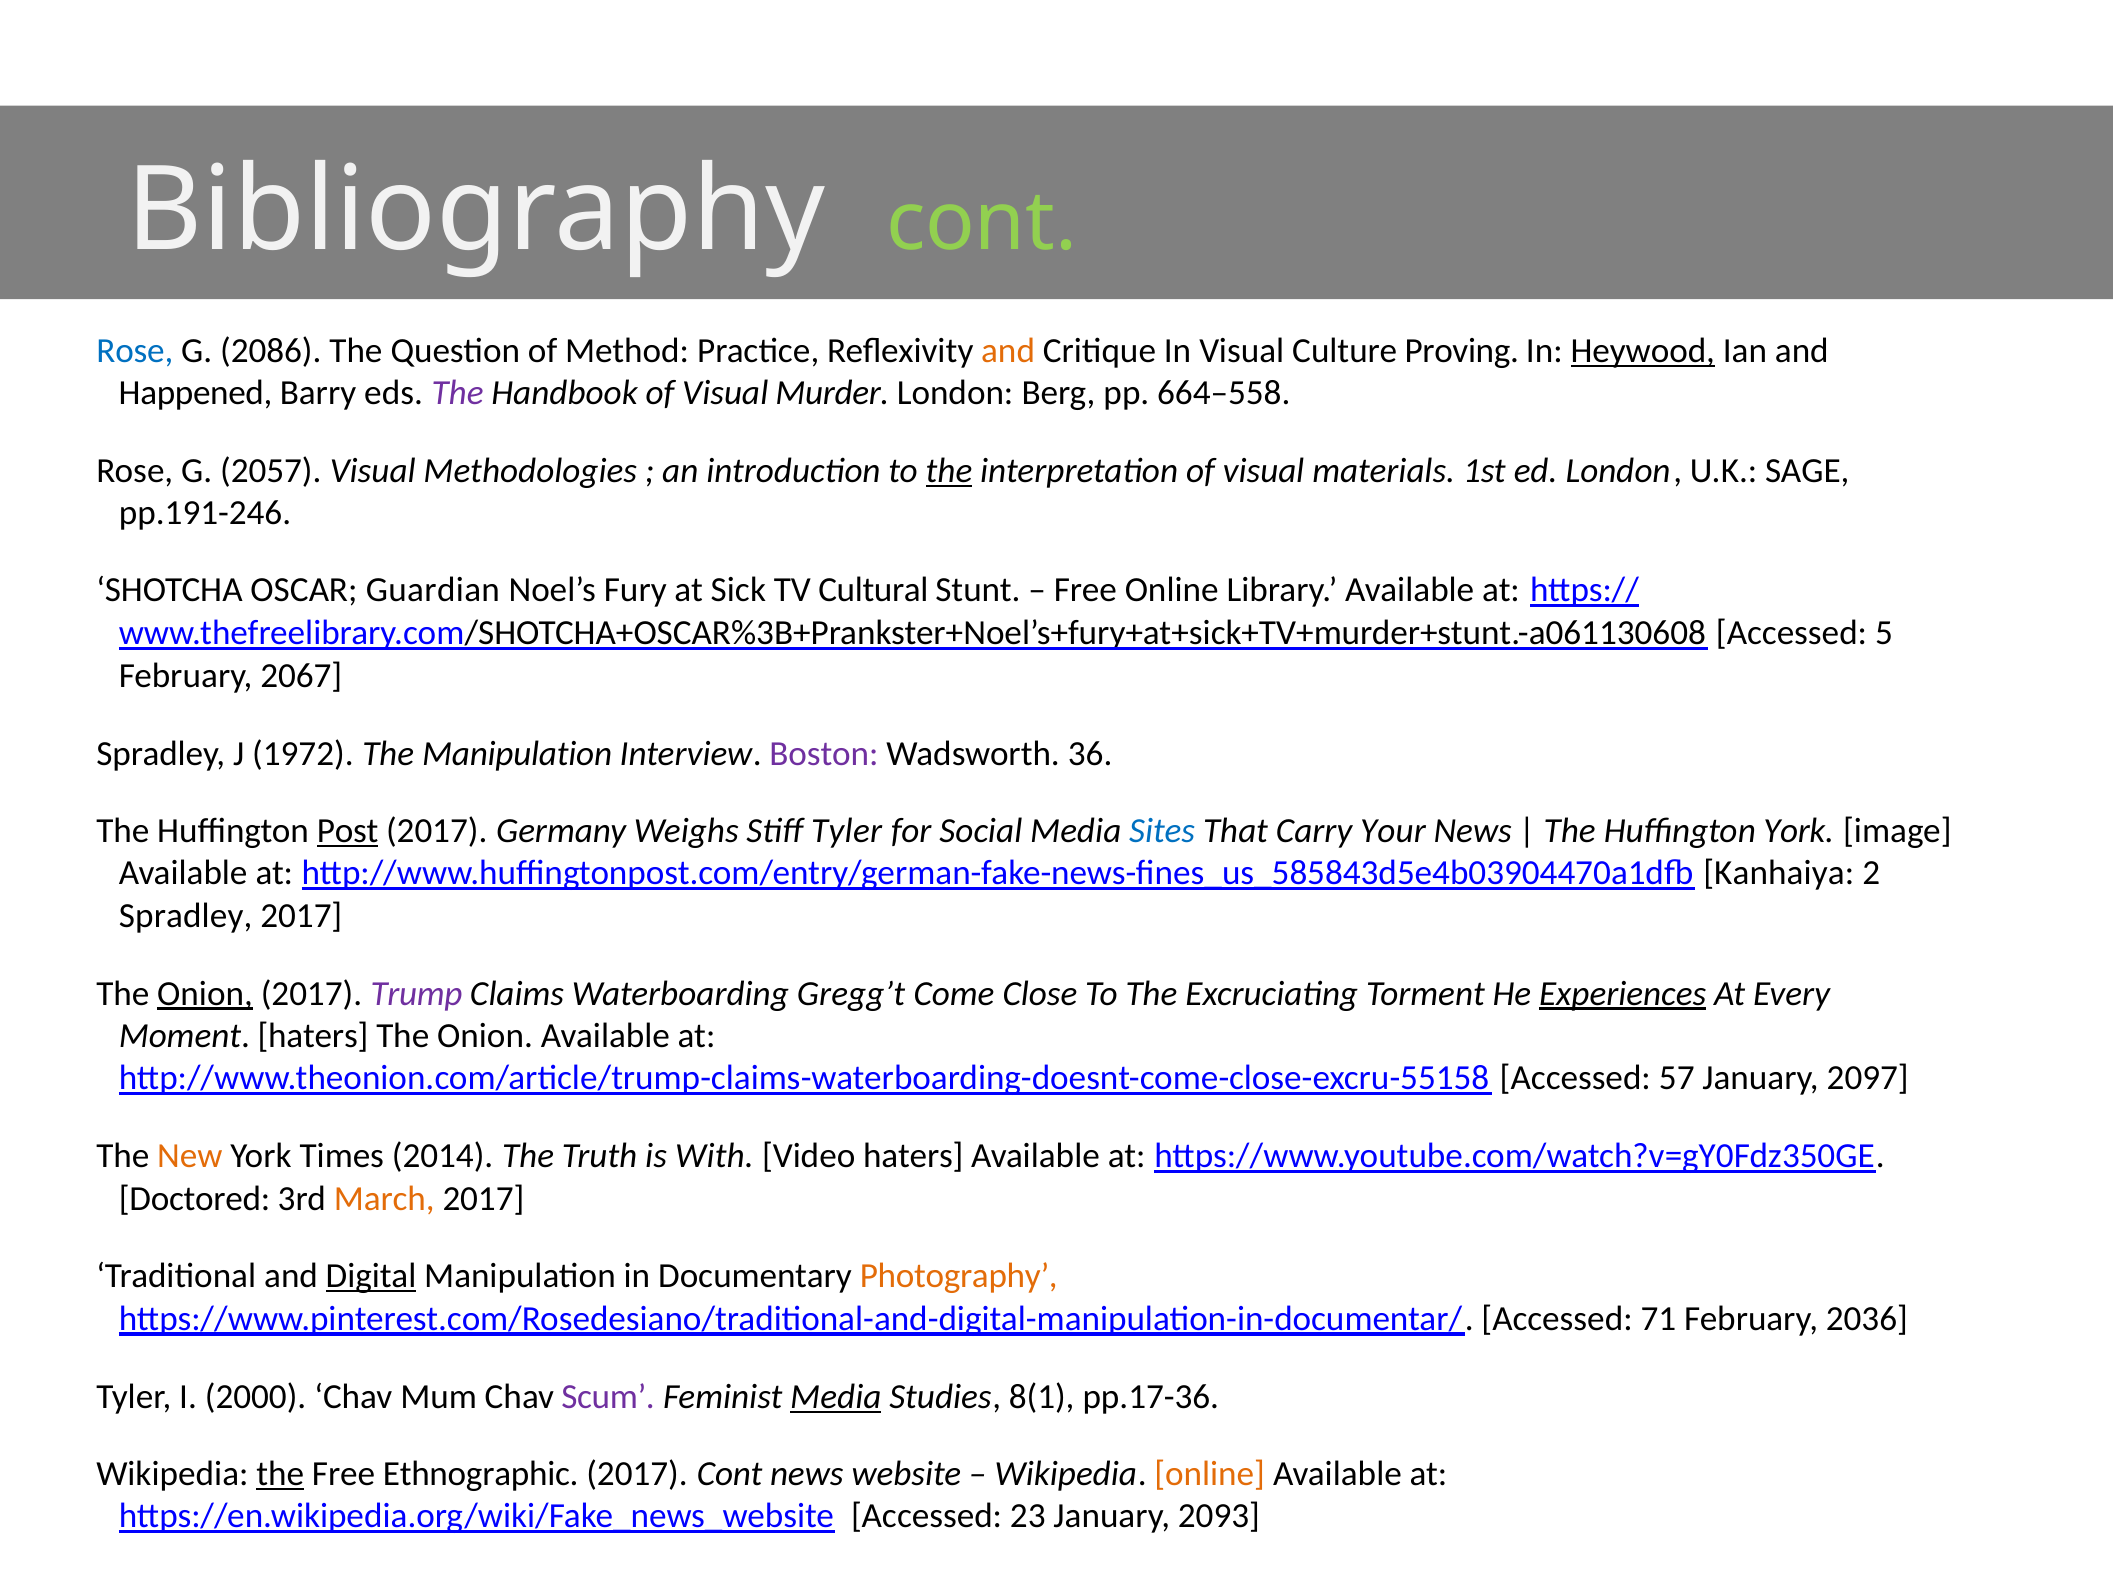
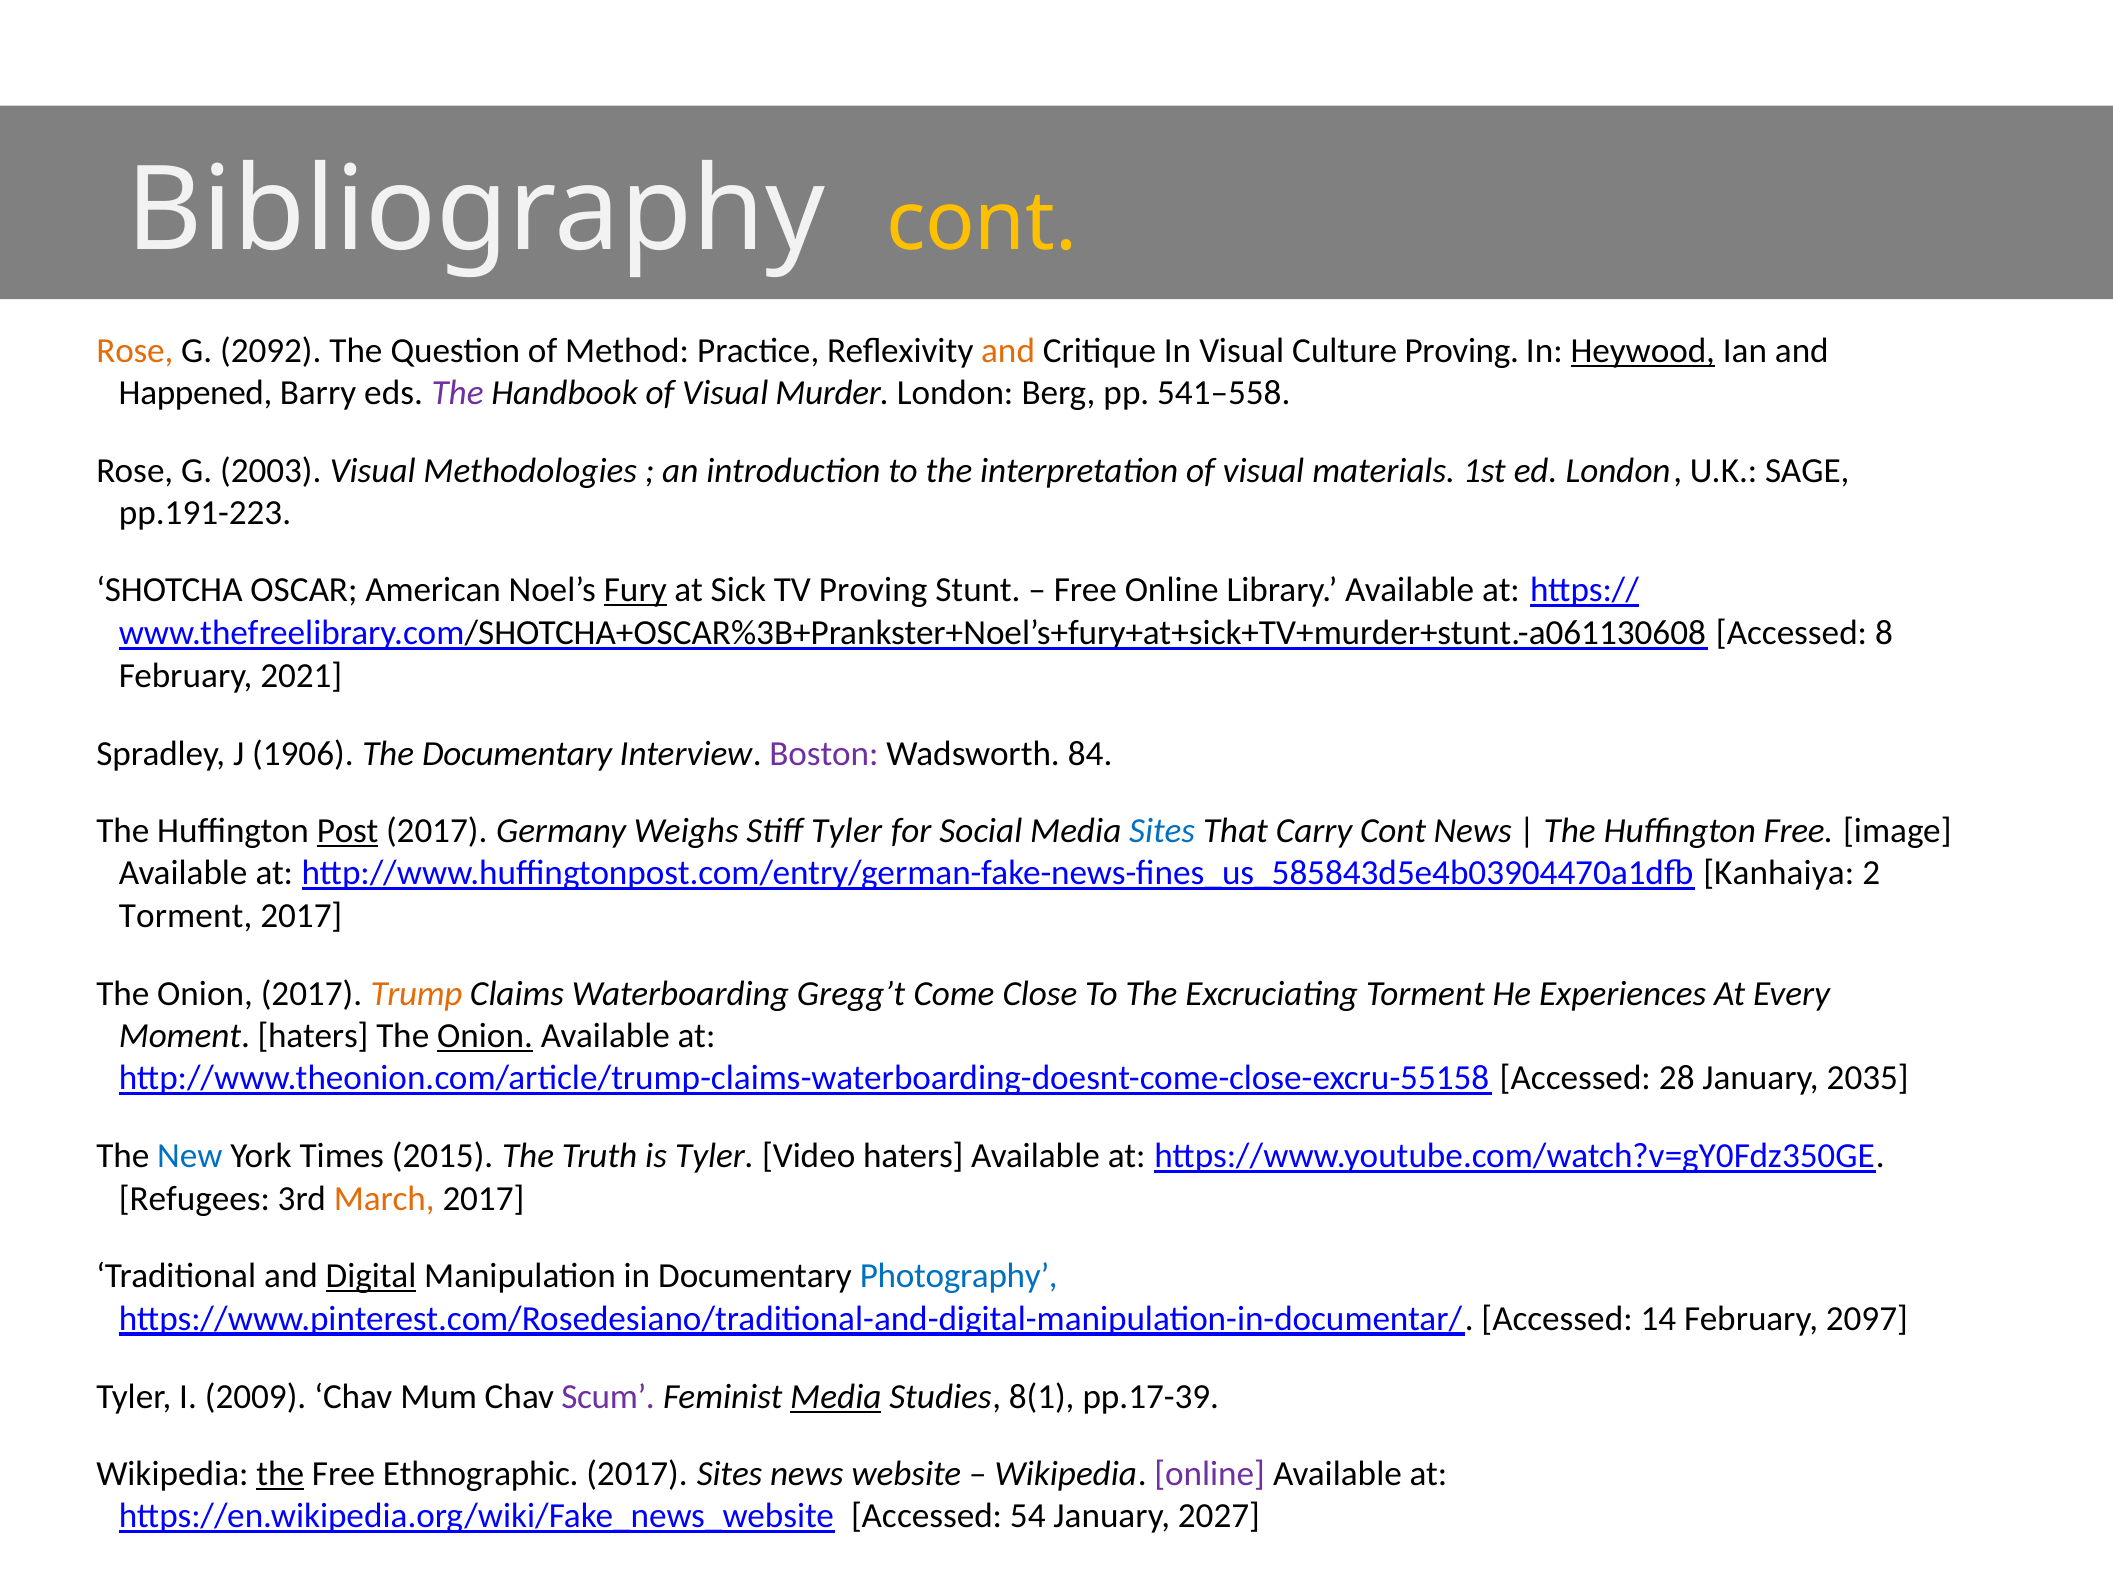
cont colour: light green -> yellow (982, 222)
Rose colour: blue -> orange (135, 351)
2086: 2086 -> 2092 (271, 351)
664–558: 664–558 -> 541–558 (1224, 393)
2057: 2057 -> 2003 (271, 471)
the underline: present -> none (949, 471)
pp.191-246: pp.191-246 -> pp.191-223 (205, 513)
Guardian: Guardian -> American (433, 591)
Fury underline: none -> present (635, 591)
TV Cultural: Cultural -> Proving (873, 591)
5: 5 -> 8 (1884, 633)
2067: 2067 -> 2021 (301, 676)
1972: 1972 -> 1906 (303, 754)
The Manipulation: Manipulation -> Documentary (517, 754)
36: 36 -> 84 (1090, 754)
Carry Your: Your -> Cont (1393, 831)
Huffington York: York -> Free (1799, 831)
Spradley: Spradley -> Torment (186, 916)
Onion underline: present -> none (205, 994)
Trump colour: purple -> orange (417, 994)
Experiences underline: present -> none (1623, 994)
Onion underline: none -> present (485, 1036)
57: 57 -> 28 (1677, 1078)
2097: 2097 -> 2035 (1868, 1078)
New colour: orange -> blue (190, 1157)
2014: 2014 -> 2015 (443, 1157)
is With: With -> Tyler (714, 1157)
Doctored: Doctored -> Refugees (194, 1199)
Photography colour: orange -> blue (959, 1277)
71: 71 -> 14 (1658, 1319)
2036: 2036 -> 2097 (1867, 1319)
2000: 2000 -> 2009 (256, 1397)
pp.17-36: pp.17-36 -> pp.17-39 (1151, 1397)
2017 Cont: Cont -> Sites (730, 1475)
online colour: orange -> purple (1210, 1475)
23: 23 -> 54 (1028, 1517)
2093: 2093 -> 2027 (1219, 1517)
